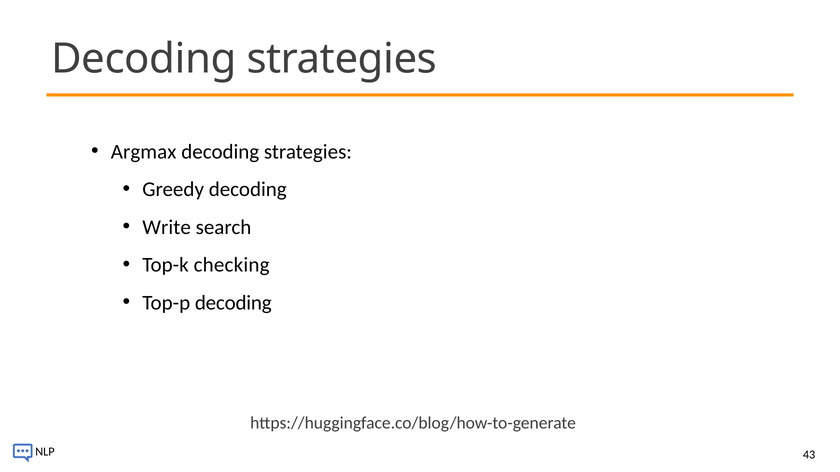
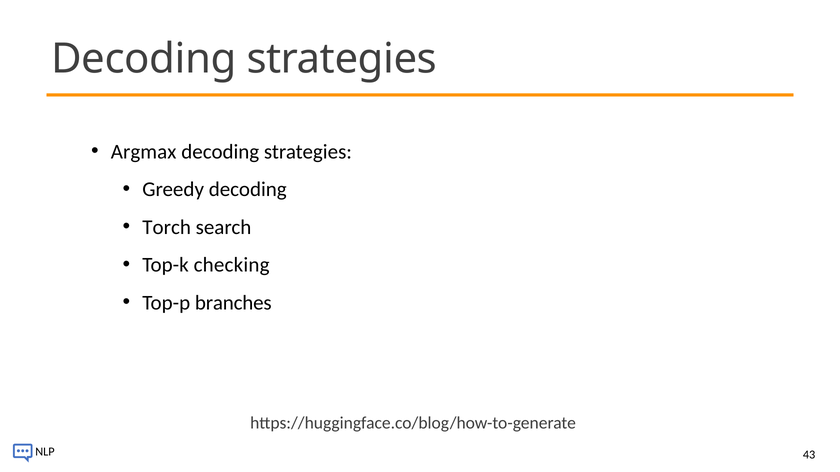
Write: Write -> Torch (167, 227)
Top-p decoding: decoding -> branches (233, 303)
